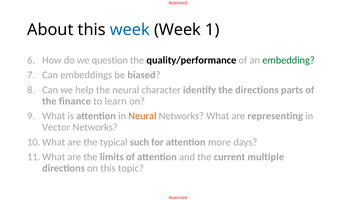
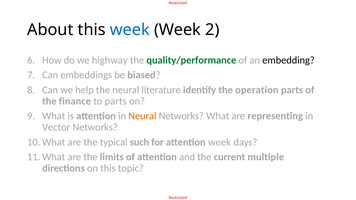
1: 1 -> 2 (212, 30)
question: question -> highway (110, 60)
quality/performance colour: black -> green (191, 60)
embedding colour: green -> black (289, 60)
character: character -> literature (161, 90)
the directions: directions -> operation (257, 90)
to learn: learn -> parts (116, 101)
attention more: more -> week (220, 142)
